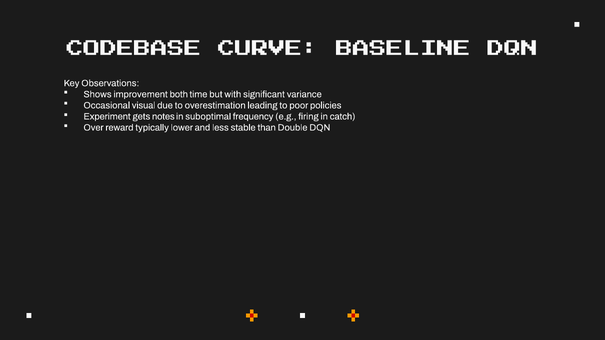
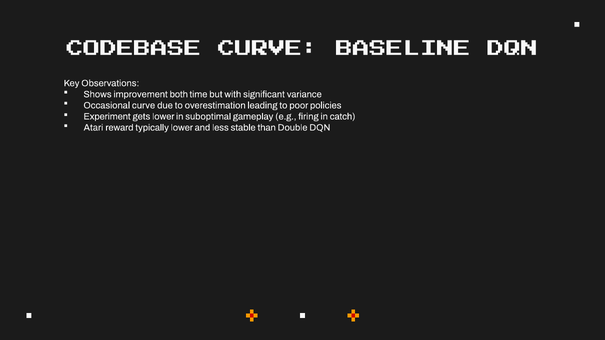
Occasional visual: visual -> curve (144, 105)
gets notes: notes -> lower (163, 117)
frequency: frequency -> gameplay (253, 117)
Over: Over -> Atari (93, 128)
